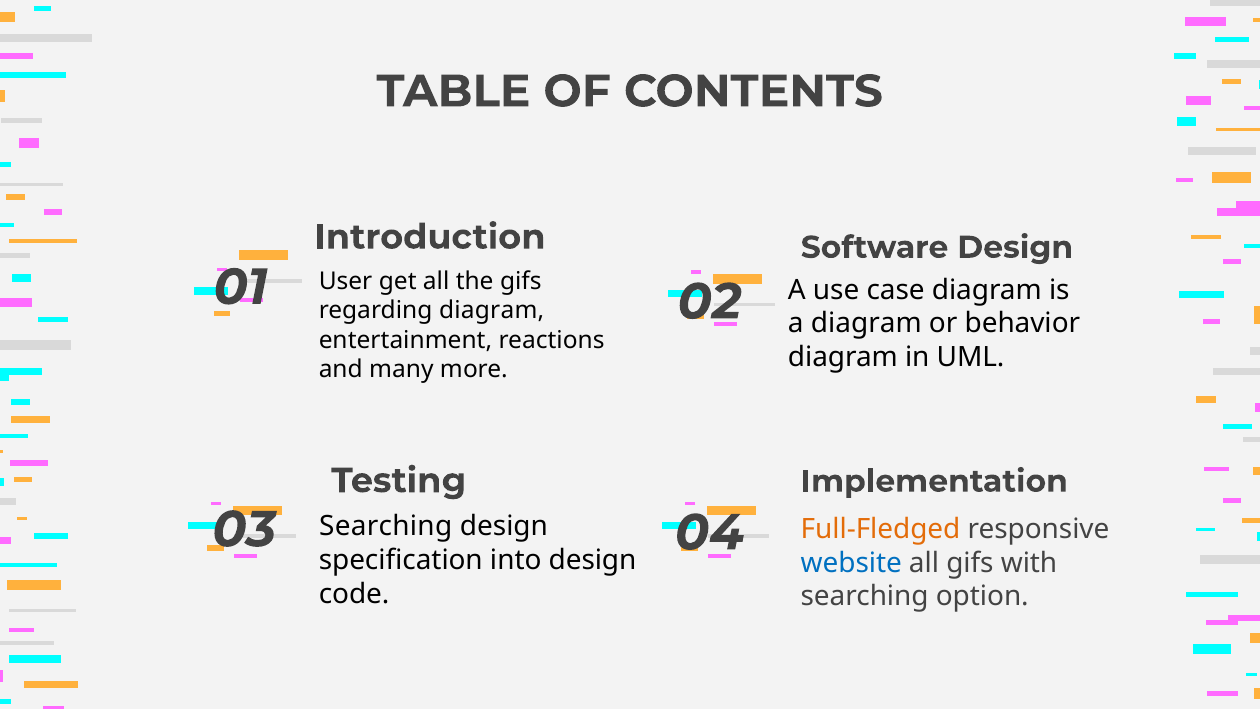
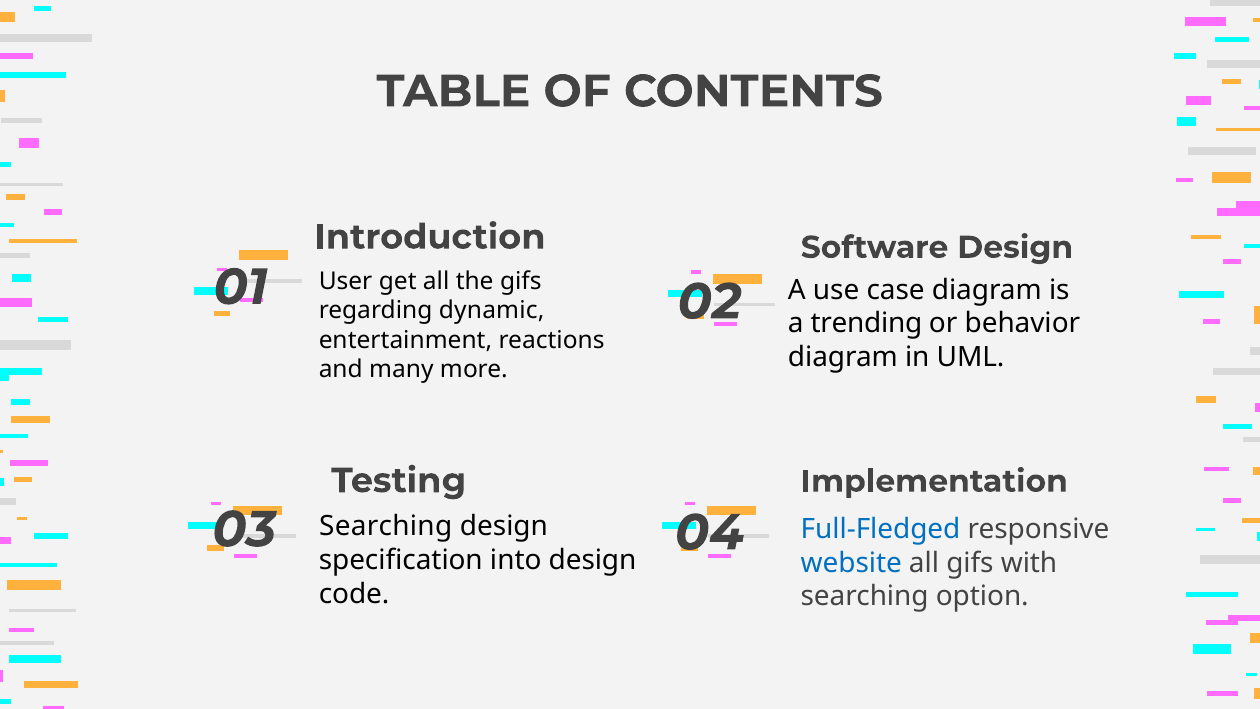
regarding diagram: diagram -> dynamic (492, 311)
a diagram: diagram -> trending (866, 324)
Full-Fledged colour: orange -> blue (881, 529)
